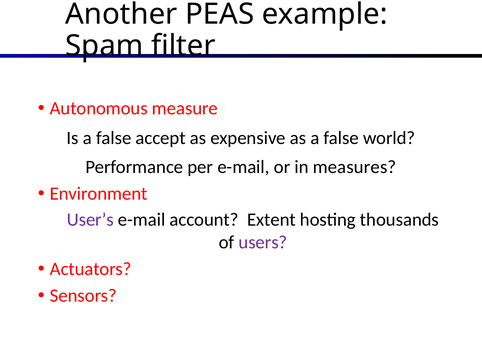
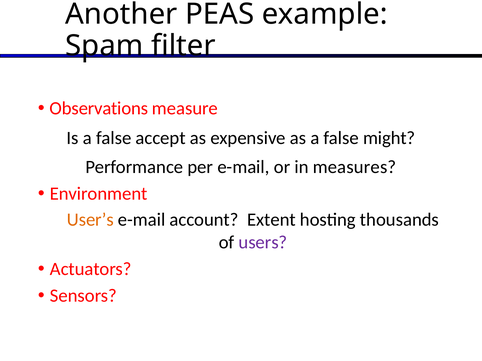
Autonomous: Autonomous -> Observations (99, 109)
world: world -> might (389, 138)
User’s colour: purple -> orange (90, 220)
